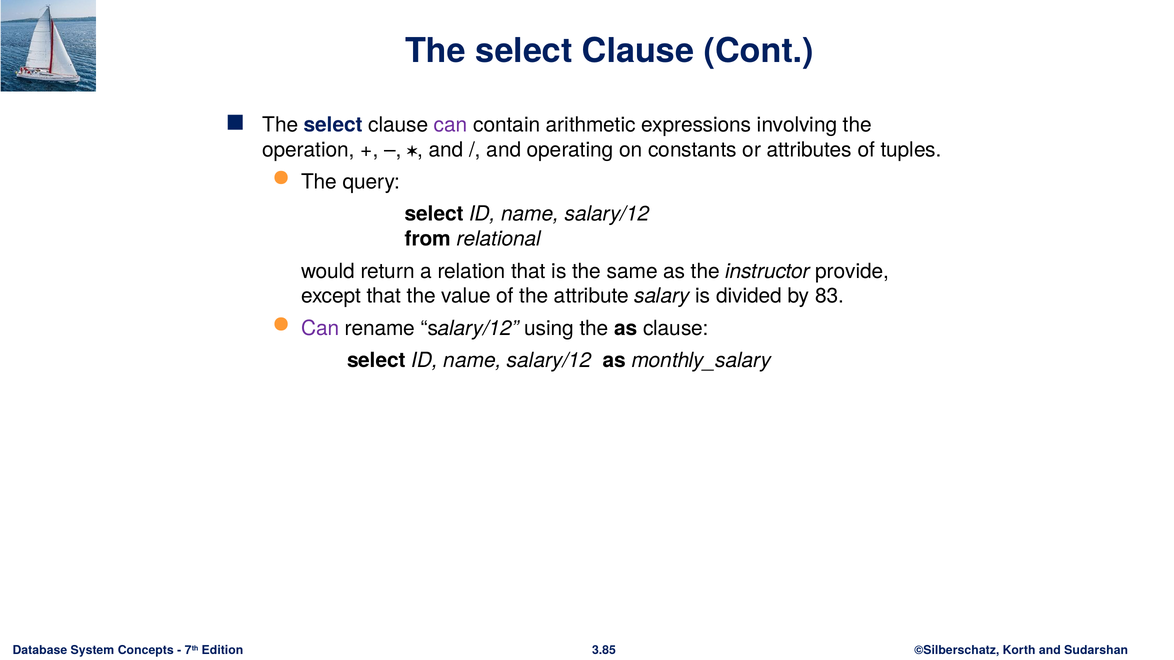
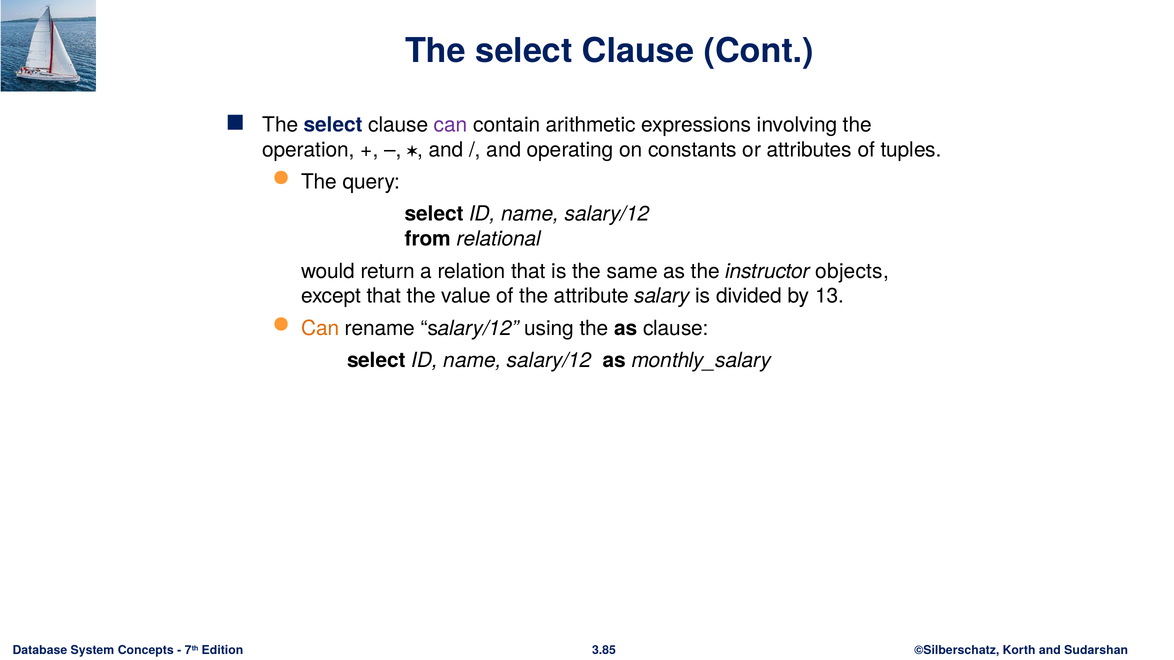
provide: provide -> objects (852, 271)
83: 83 -> 13 (829, 296)
Can colour: purple -> orange (320, 328)
